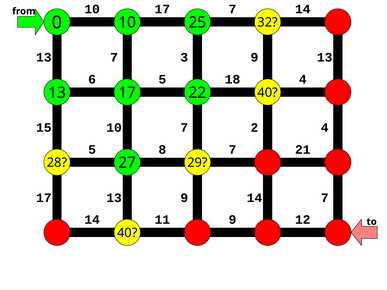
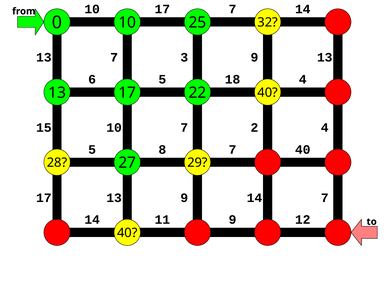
7 21: 21 -> 40 (303, 150)
